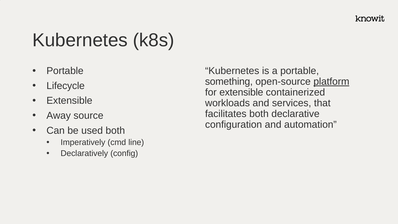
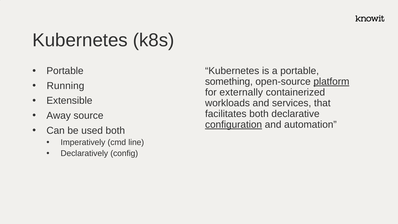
Lifecycle: Lifecycle -> Running (66, 86)
for extensible: extensible -> externally (241, 92)
configuration underline: none -> present (234, 125)
